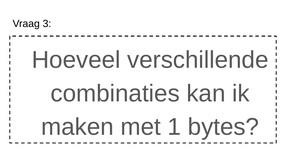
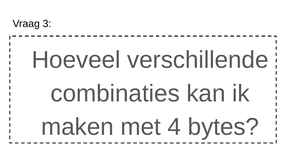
1: 1 -> 4 (174, 127)
